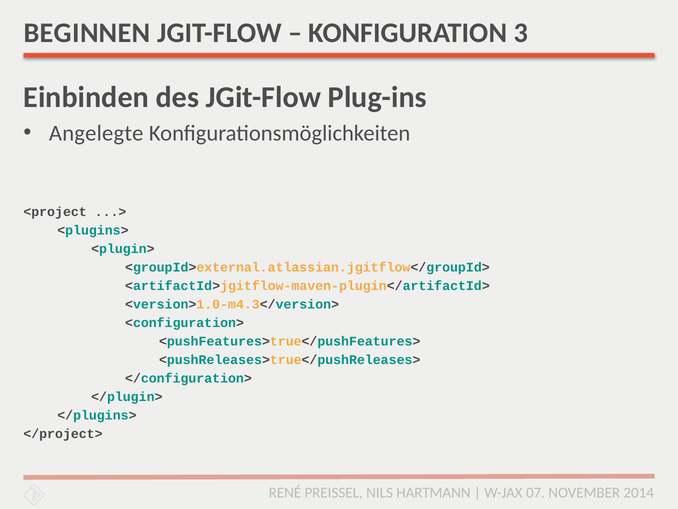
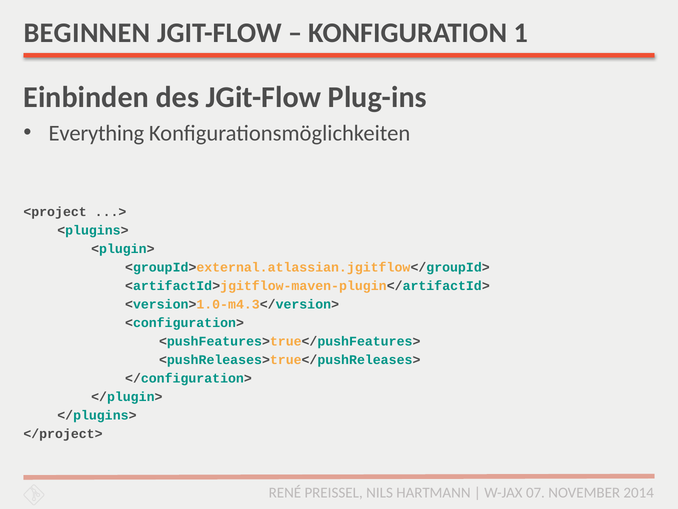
3: 3 -> 1 (521, 33)
Angelegte: Angelegte -> Everything (96, 133)
